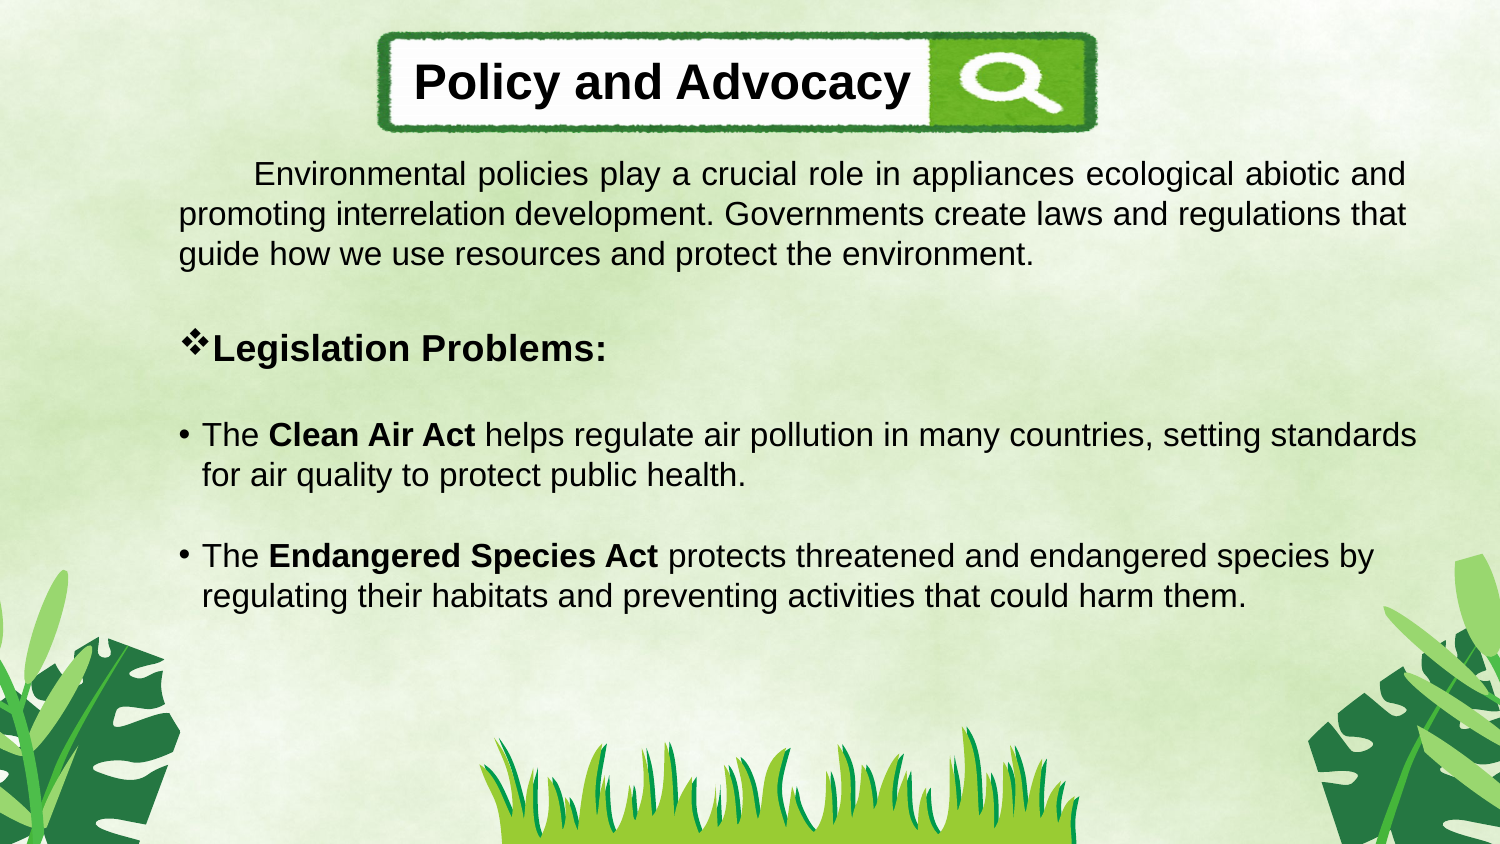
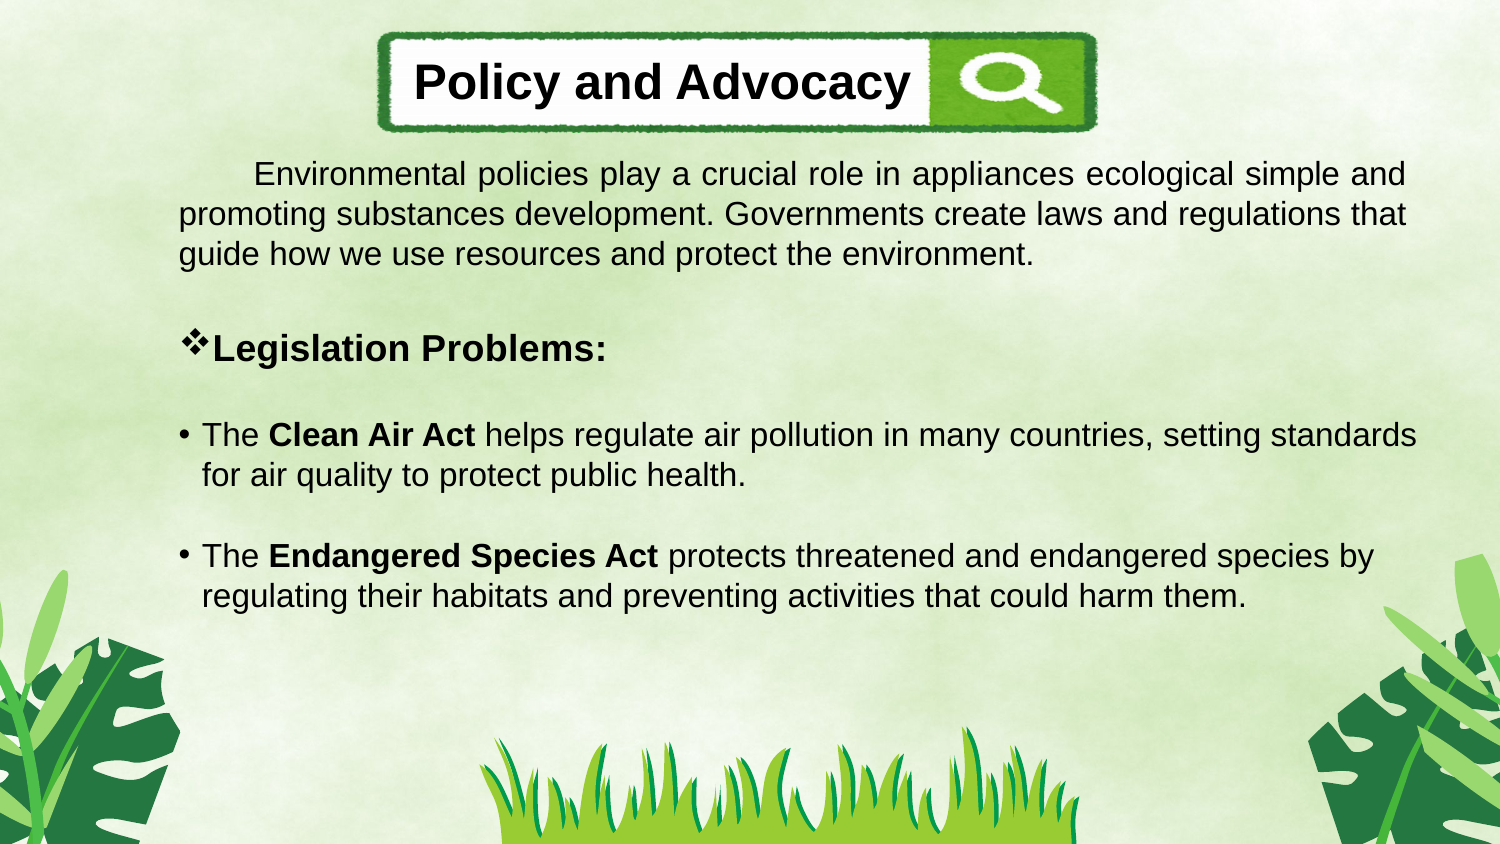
abiotic: abiotic -> simple (1293, 174)
interrelation: interrelation -> substances (421, 214)
